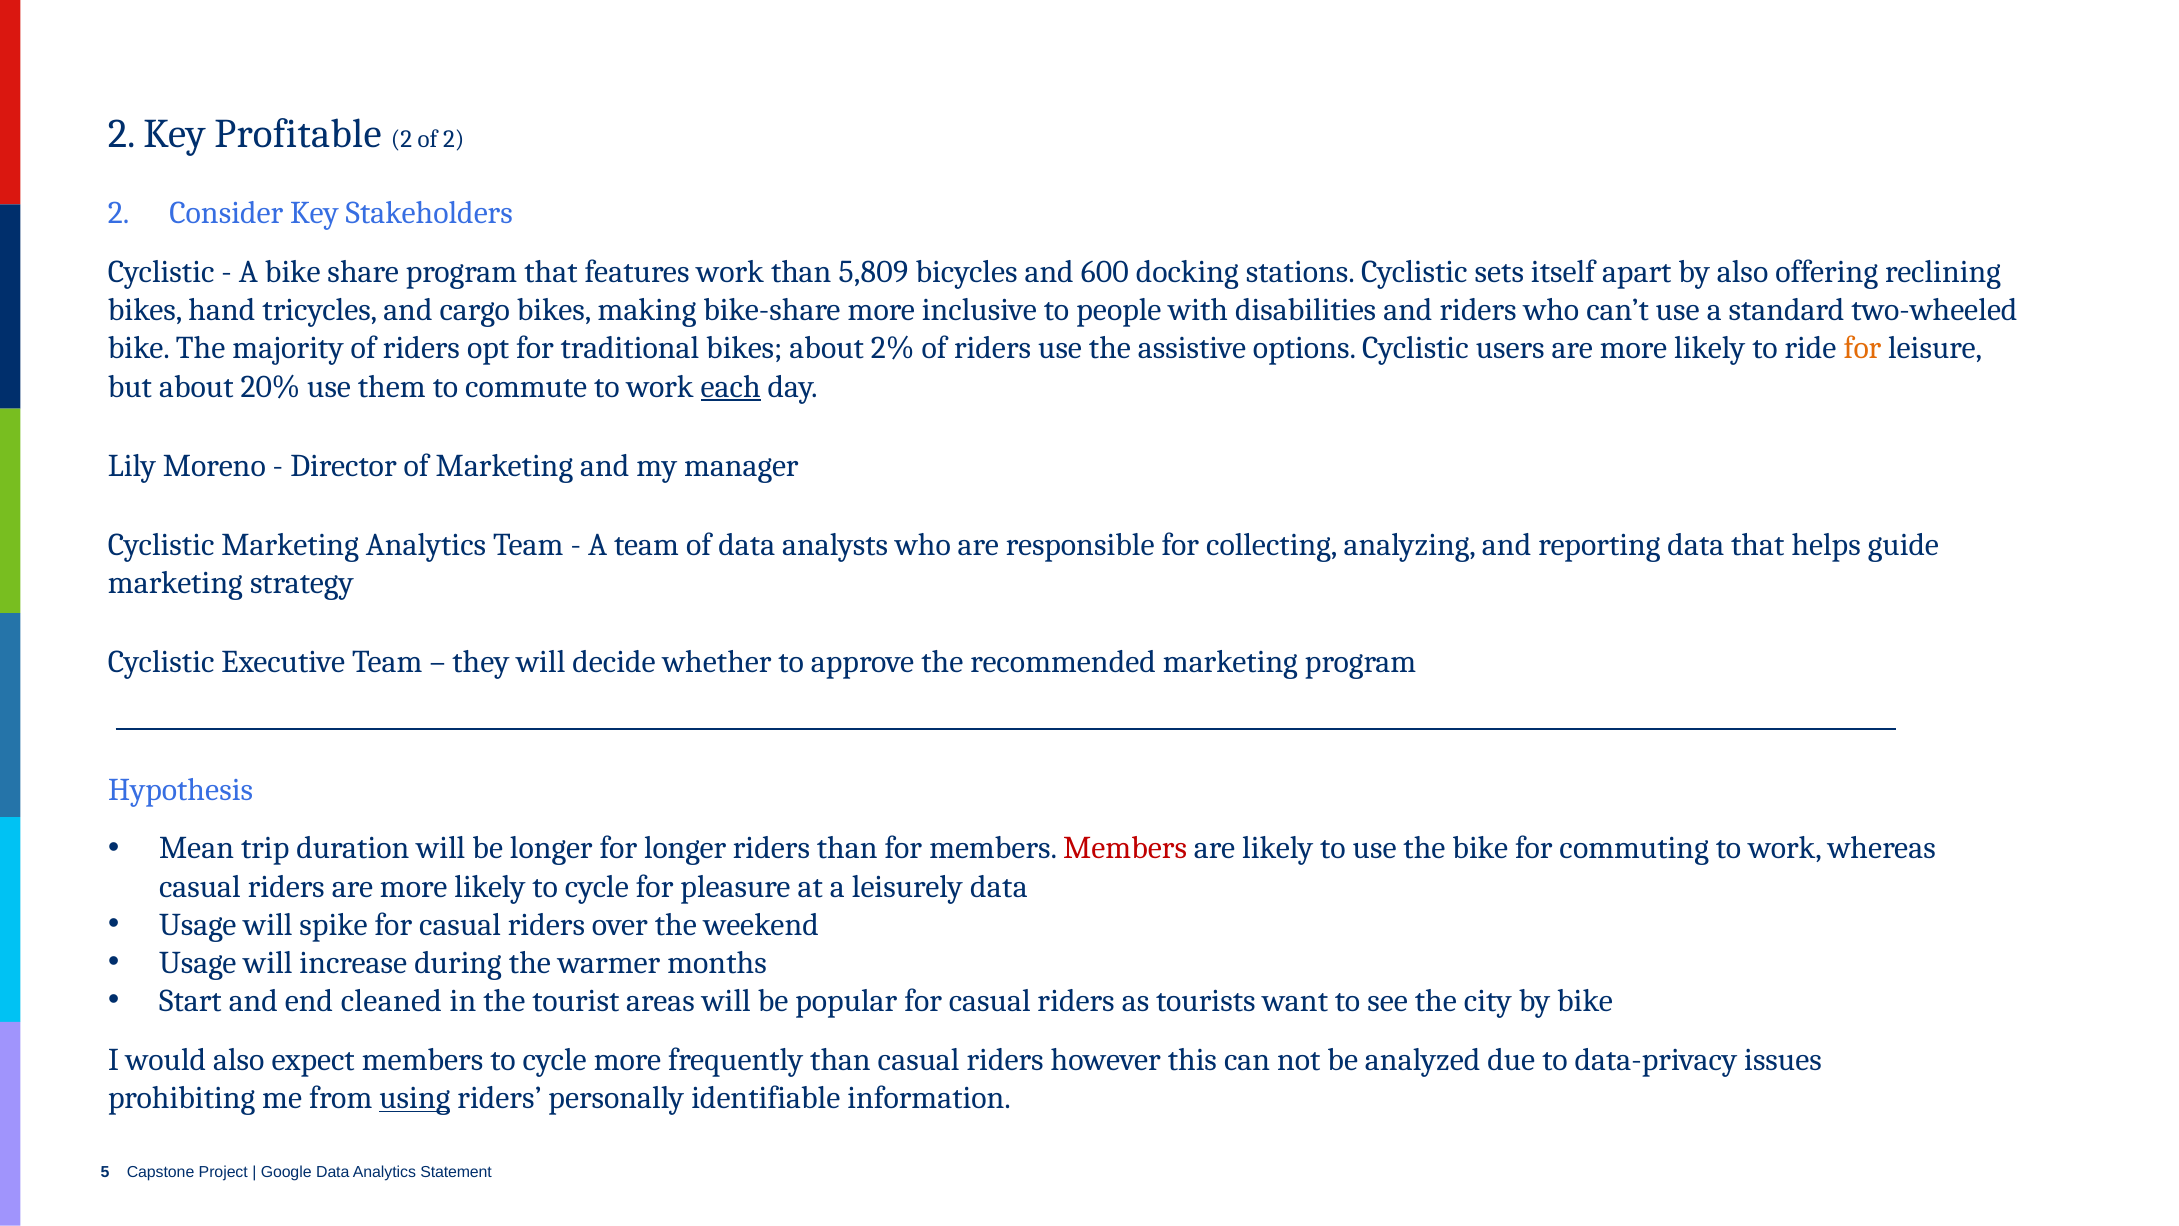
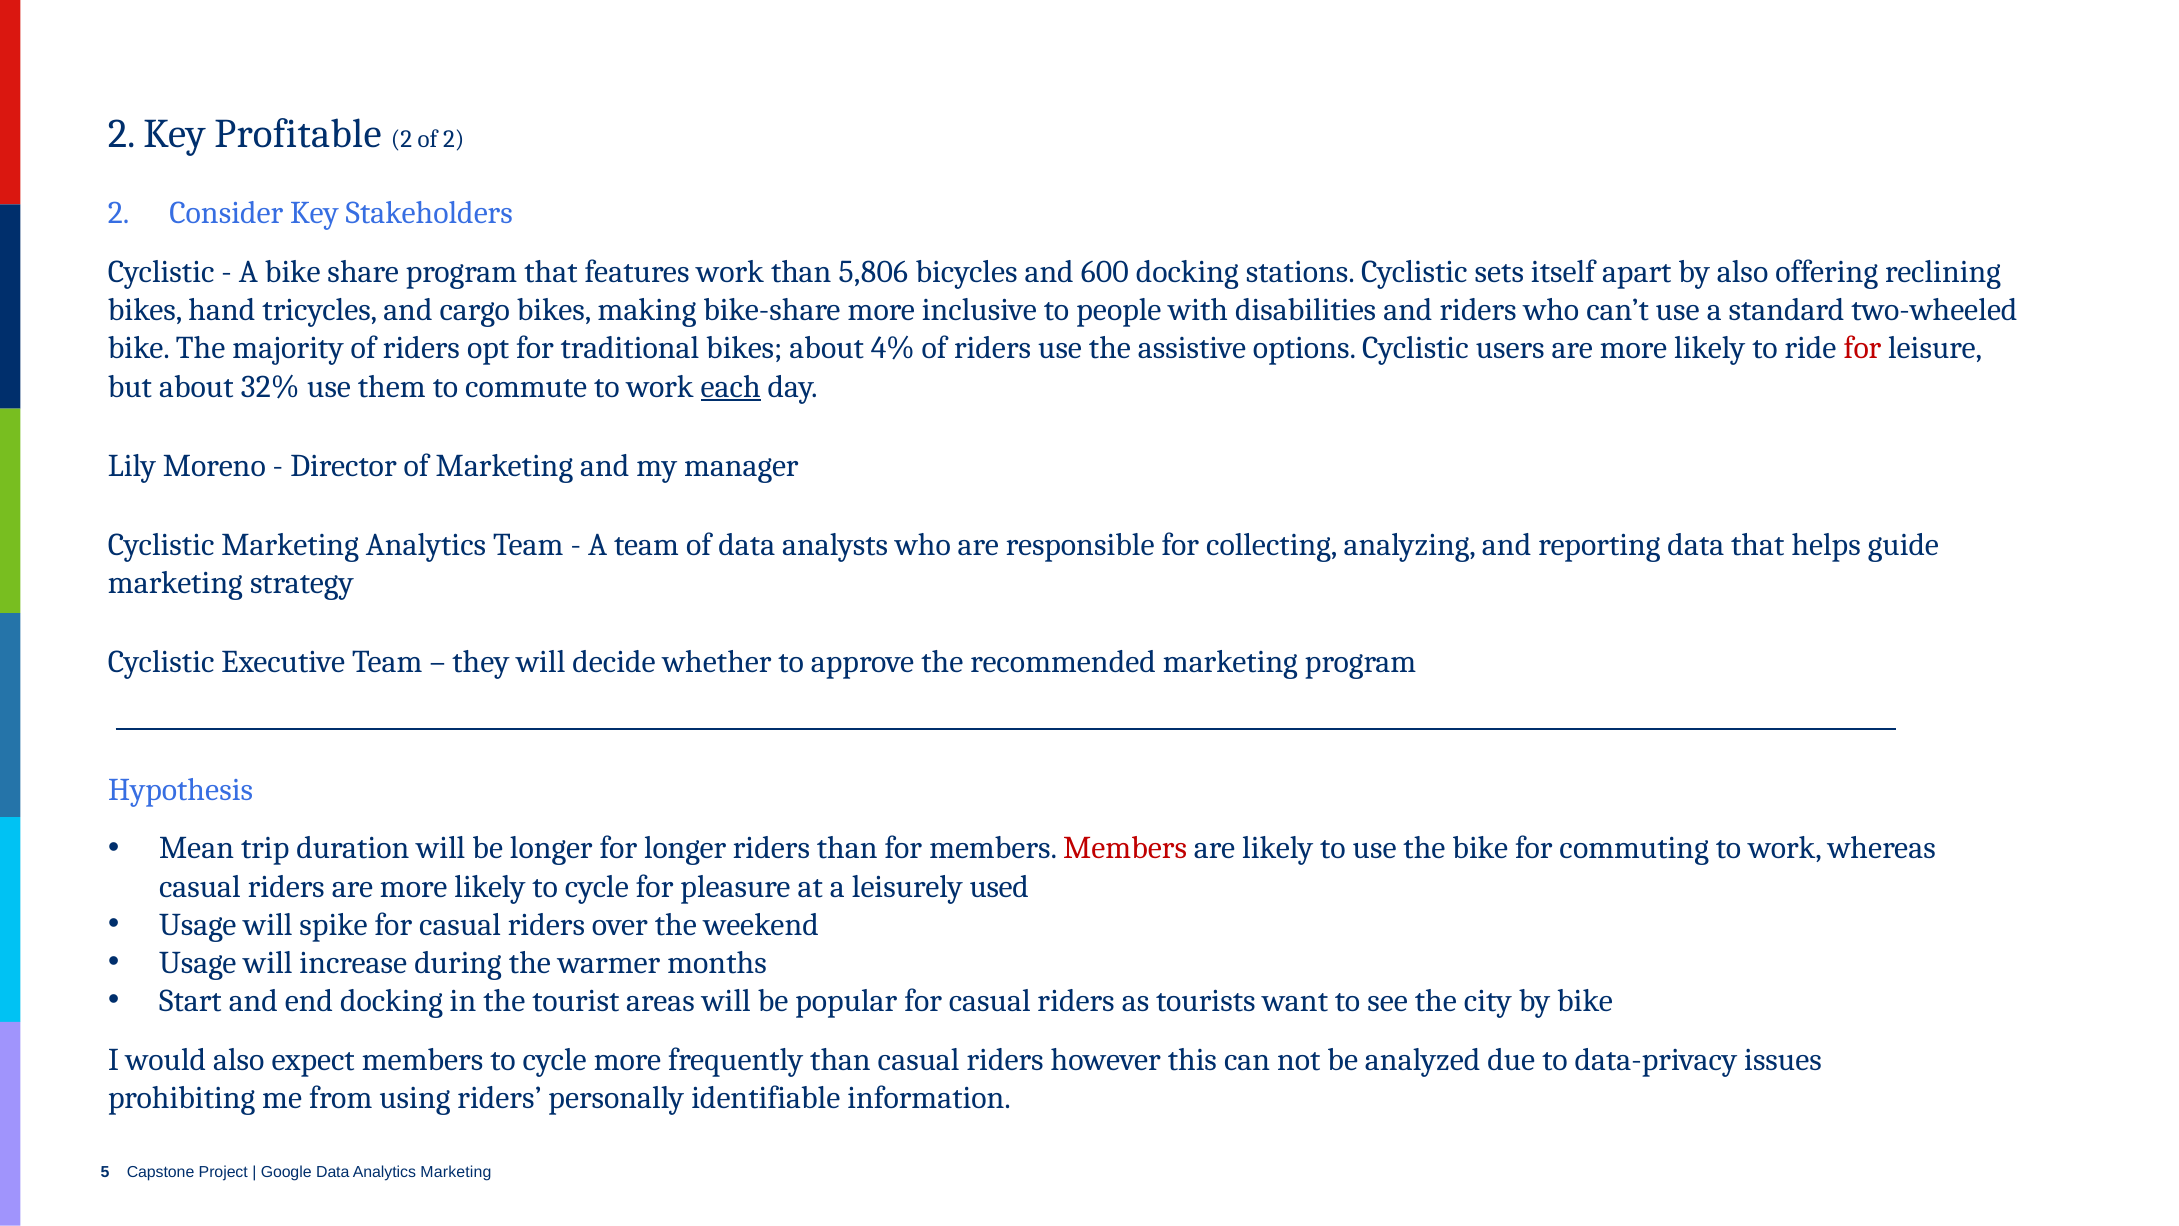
5,809: 5,809 -> 5,806 (873, 272)
2%: 2% -> 4% (893, 348)
for colour: orange -> red (1862, 348)
20%: 20% -> 32% (270, 386)
leisurely data: data -> used (999, 886)
end cleaned: cleaned -> docking (392, 1001)
using underline: present -> none (415, 1098)
Analytics Statement: Statement -> Marketing (456, 1172)
